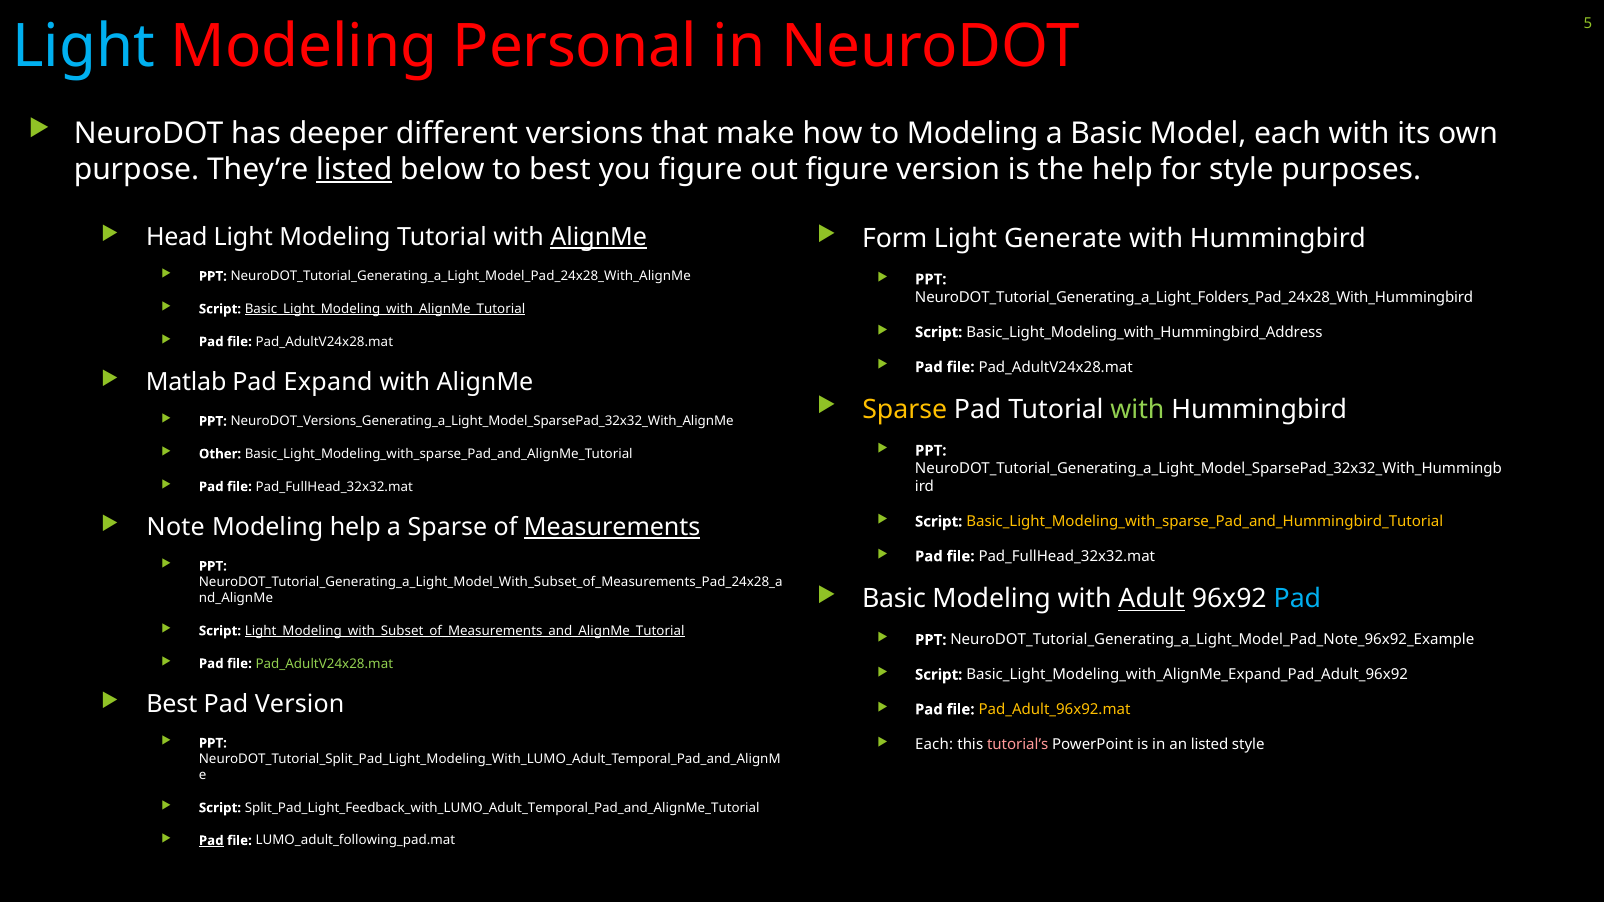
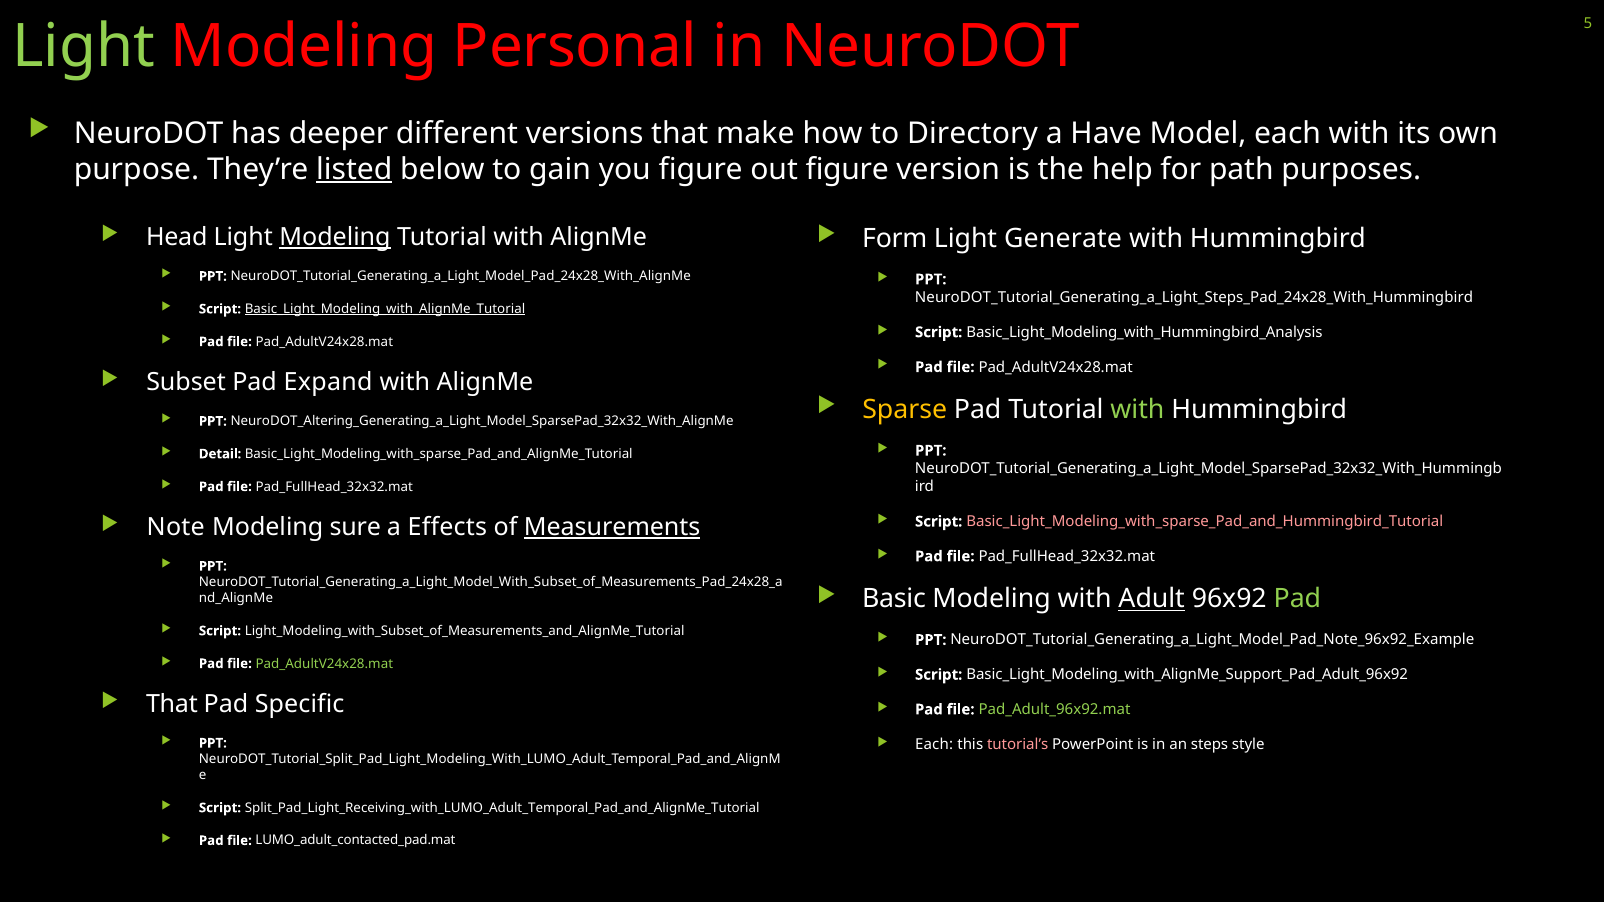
Light colour: light blue -> light green (83, 46)
to Modeling: Modeling -> Directory (972, 133)
a Basic: Basic -> Have (1106, 133)
to best: best -> gain (560, 169)
for style: style -> path (1241, 169)
Modeling underline: none -> present (335, 237)
AlignMe underline: present -> none (599, 237)
NeuroDOT_Tutorial_Generating_a_Light_Folders_Pad_24x28_With_Hummingbird: NeuroDOT_Tutorial_Generating_a_Light_Folders_Pad_24x28_With_Hummingbird -> NeuroDOT_Tutorial_Generating_a_Light_Steps_Pad_24x28_With_Hummingbird (1194, 298)
Basic_Light_Modeling_with_Hummingbird_Address: Basic_Light_Modeling_with_Hummingbird_Address -> Basic_Light_Modeling_with_Hummingbird_Analysis (1144, 332)
Matlab: Matlab -> Subset (186, 382)
NeuroDOT_Versions_Generating_a_Light_Model_SparsePad_32x32_With_AlignMe: NeuroDOT_Versions_Generating_a_Light_Model_SparsePad_32x32_With_AlignMe -> NeuroDOT_Altering_Generating_a_Light_Model_SparsePad_32x32_With_AlignMe (482, 421)
Other: Other -> Detail (220, 454)
Basic_Light_Modeling_with_sparse_Pad_and_Hummingbird_Tutorial colour: yellow -> pink (1205, 522)
Modeling help: help -> sure (355, 527)
a Sparse: Sparse -> Effects (447, 527)
Pad colour: light blue -> light green (1297, 599)
Light_Modeling_with_Subset_of_Measurements_and_AlignMe_Tutorial underline: present -> none (465, 631)
Basic_Light_Modeling_with_AlignMe_Expand_Pad_Adult_96x92: Basic_Light_Modeling_with_AlignMe_Expand_Pad_Adult_96x92 -> Basic_Light_Modeling_with_AlignMe_Support_Pad_Adult_96x92 (1187, 675)
Best: Best -> That (172, 704)
Pad Version: Version -> Specific (300, 704)
Pad_Adult_96x92.mat colour: yellow -> light green (1054, 710)
an listed: listed -> steps (1210, 744)
Split_Pad_Light_Feedback_with_LUMO_Adult_Temporal_Pad_and_AlignMe_Tutorial: Split_Pad_Light_Feedback_with_LUMO_Adult_Temporal_Pad_and_AlignMe_Tutorial -> Split_Pad_Light_Receiving_with_LUMO_Adult_Temporal_Pad_and_AlignMe_Tutorial (502, 808)
Pad underline: present -> none (211, 841)
LUMO_adult_following_pad.mat: LUMO_adult_following_pad.mat -> LUMO_adult_contacted_pad.mat (355, 841)
